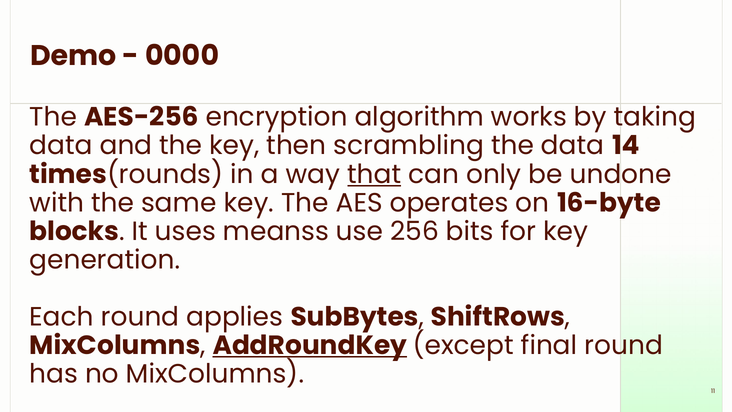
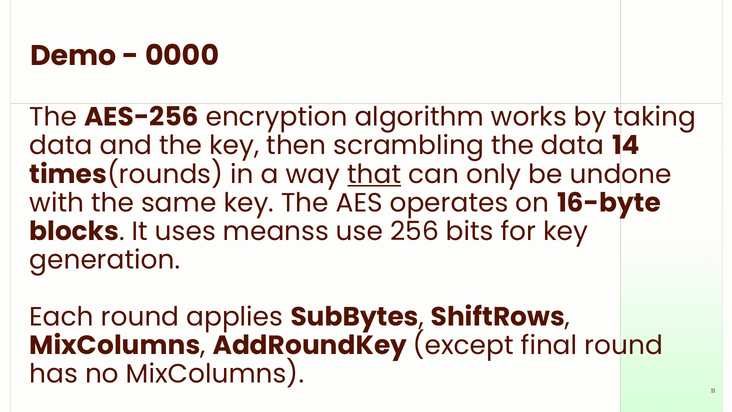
AddRoundKey underline: present -> none (310, 345)
